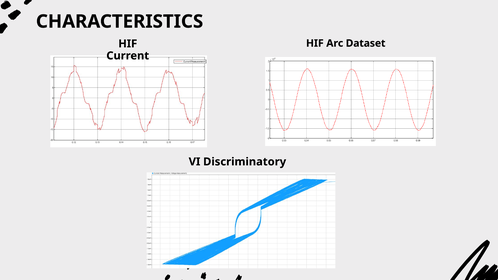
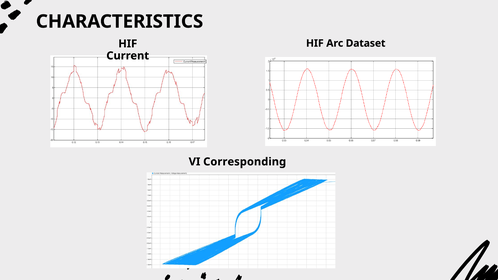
Discriminatory: Discriminatory -> Corresponding (245, 162)
